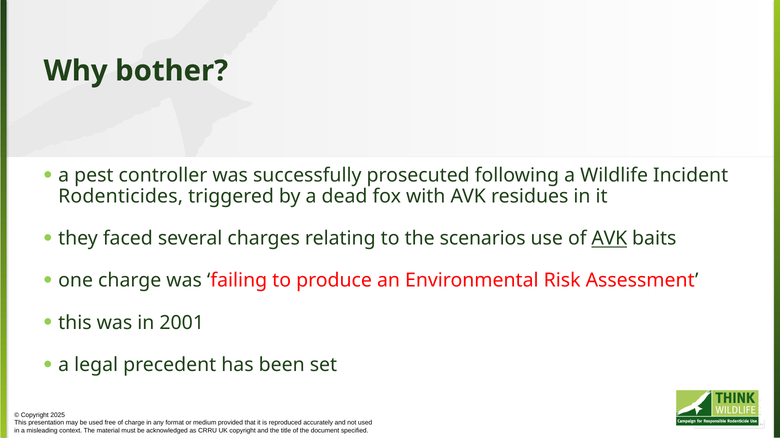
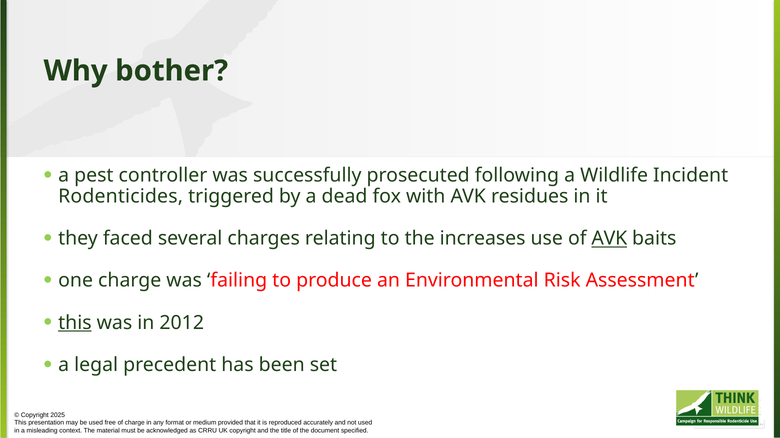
scenarios: scenarios -> increases (483, 239)
this underline: none -> present (75, 323)
2001: 2001 -> 2012 (182, 323)
